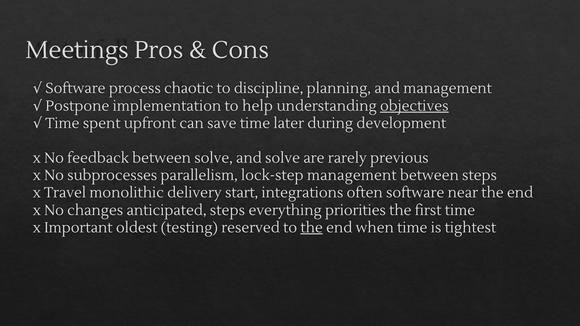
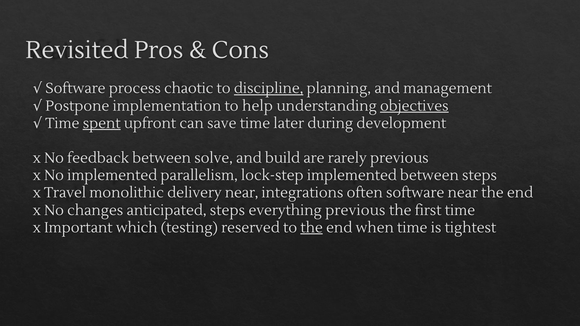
Meetings: Meetings -> Revisited (77, 50)
discipline underline: none -> present (269, 89)
spent underline: none -> present (102, 123)
and solve: solve -> build (283, 158)
No subprocesses: subprocesses -> implemented (112, 176)
lock-step management: management -> implemented (352, 176)
delivery start: start -> near (242, 193)
everything priorities: priorities -> previous (355, 210)
oldest: oldest -> which (137, 228)
